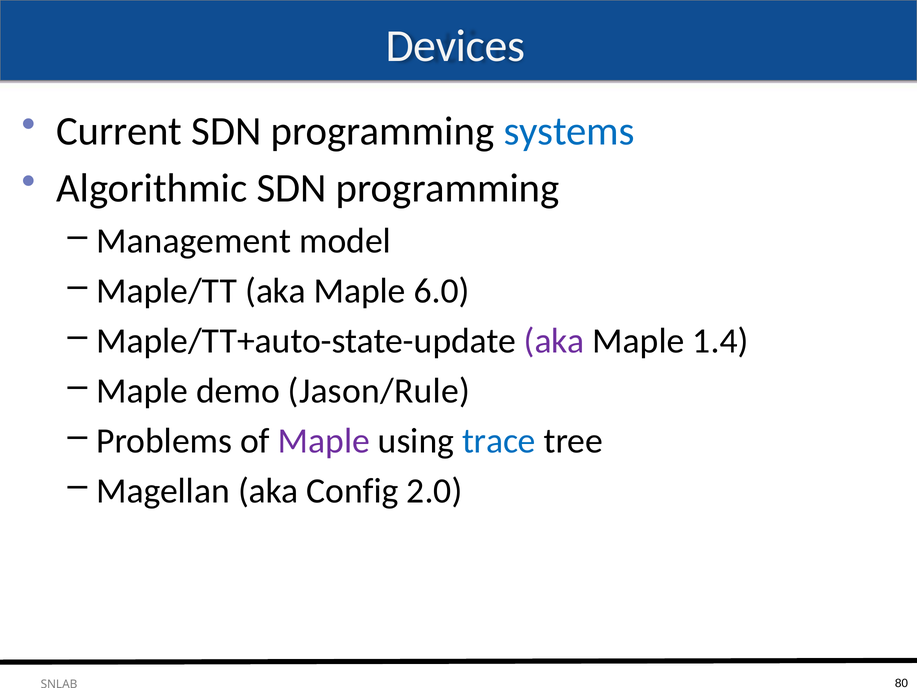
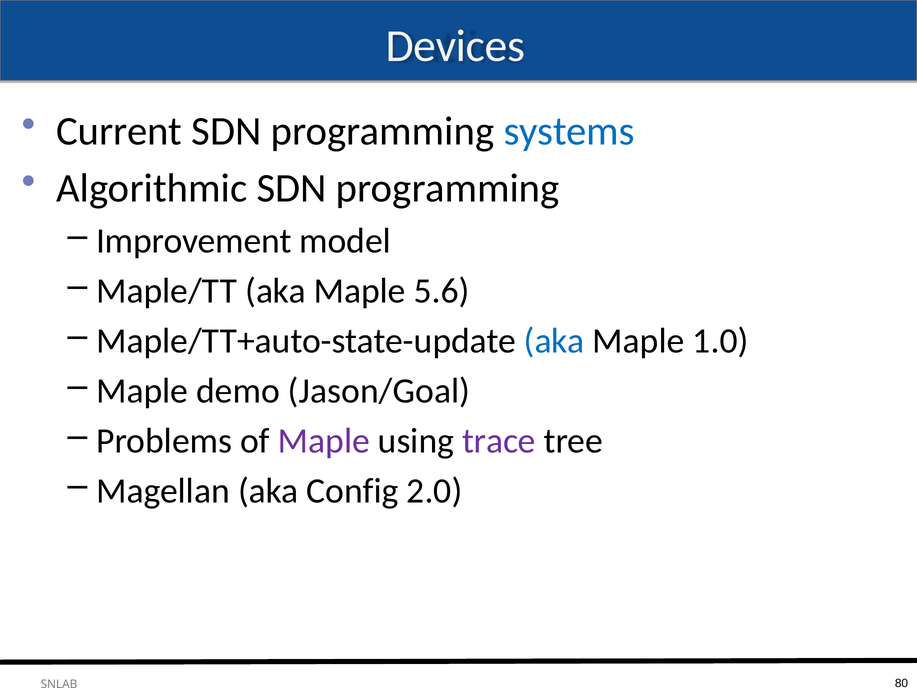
Management: Management -> Improvement (194, 241)
6.0: 6.0 -> 5.6 (442, 291)
aka colour: purple -> blue (554, 341)
1.4: 1.4 -> 1.0 (720, 341)
Jason/Rule: Jason/Rule -> Jason/Goal (379, 391)
trace colour: blue -> purple (499, 441)
